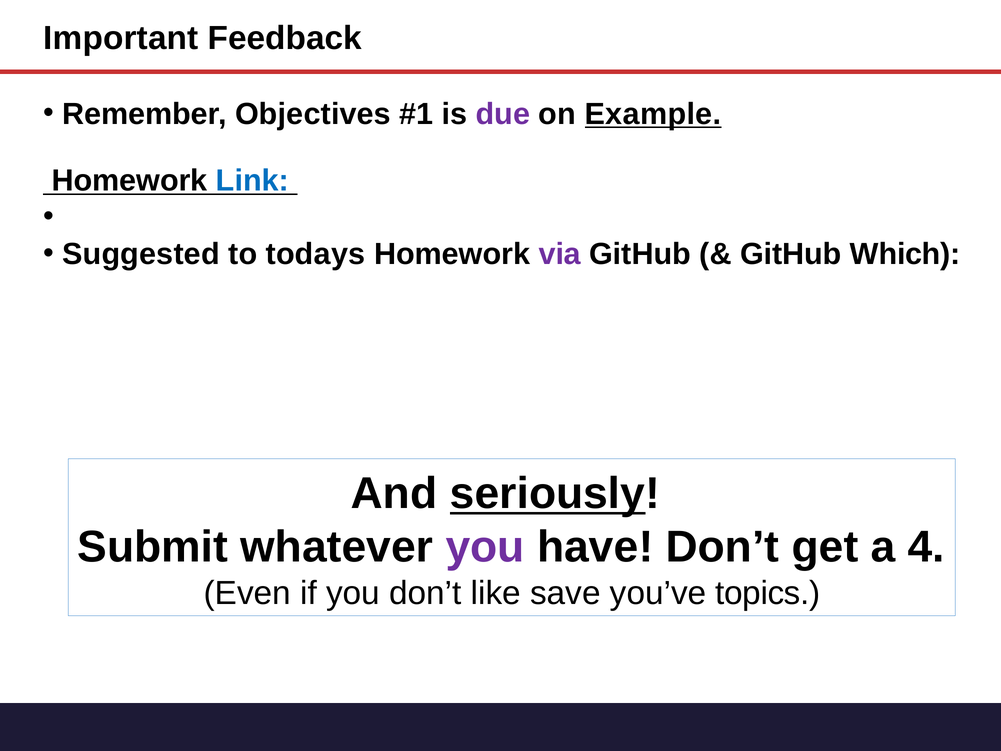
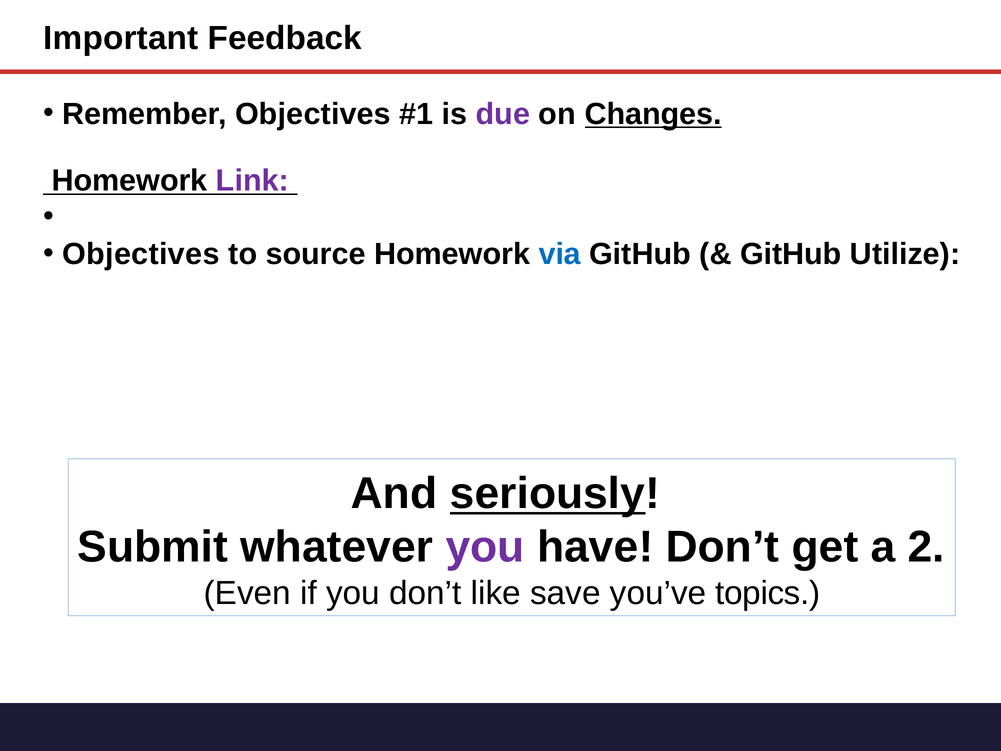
Example: Example -> Changes (653, 114)
Link colour: blue -> purple (252, 181)
Suggested: Suggested -> Objectives (141, 254)
todays: todays -> source (316, 254)
via colour: purple -> blue (560, 254)
Which: Which -> Utilize (905, 254)
4: 4 -> 2 (926, 547)
